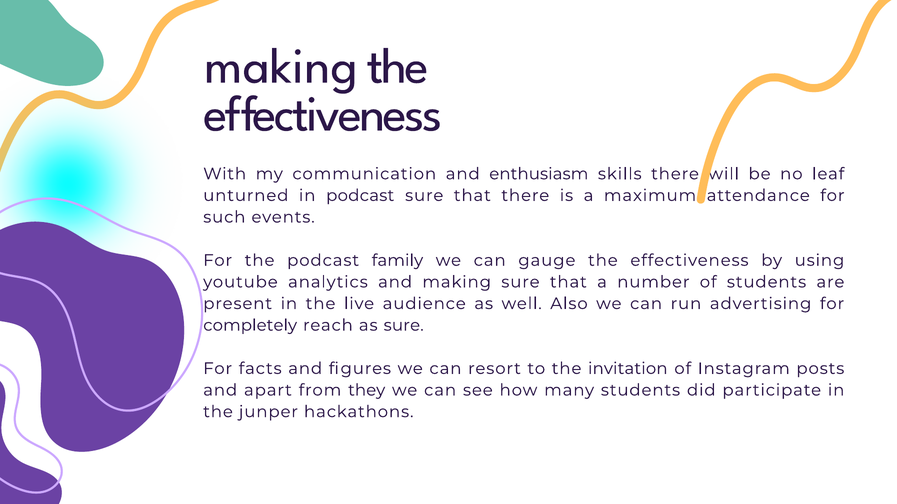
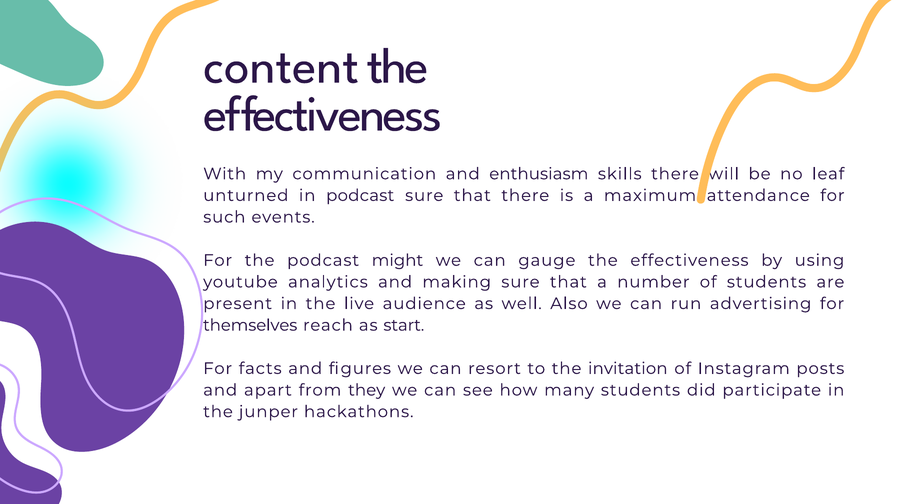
making: making -> content (281, 66)
family: family -> might (397, 261)
completely: completely -> themselves (250, 326)
as sure: sure -> start (404, 326)
